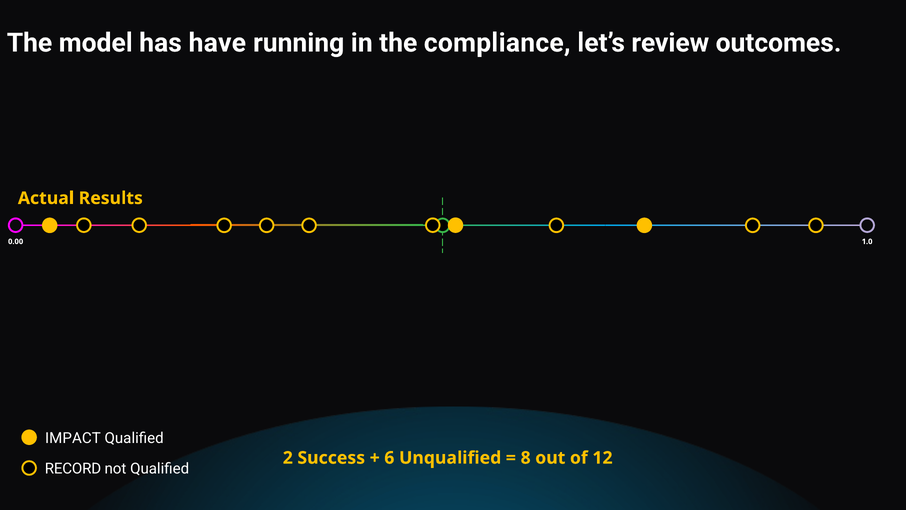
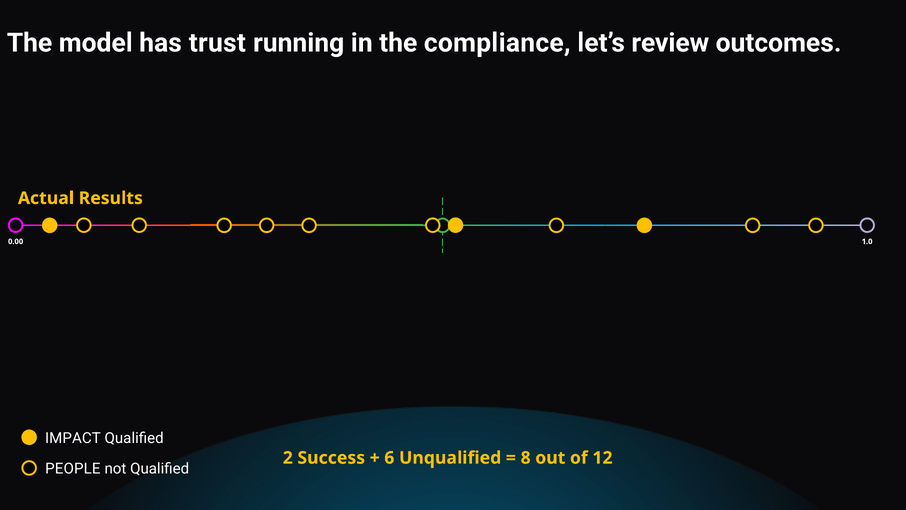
have: have -> trust (217, 43)
RECORD: RECORD -> PEOPLE (73, 469)
